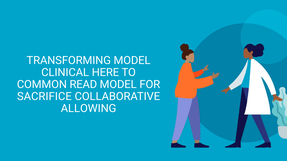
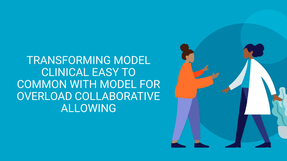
HERE: HERE -> EASY (105, 73)
READ: READ -> WITH (83, 85)
SACRIFICE: SACRIFICE -> OVERLOAD (44, 97)
